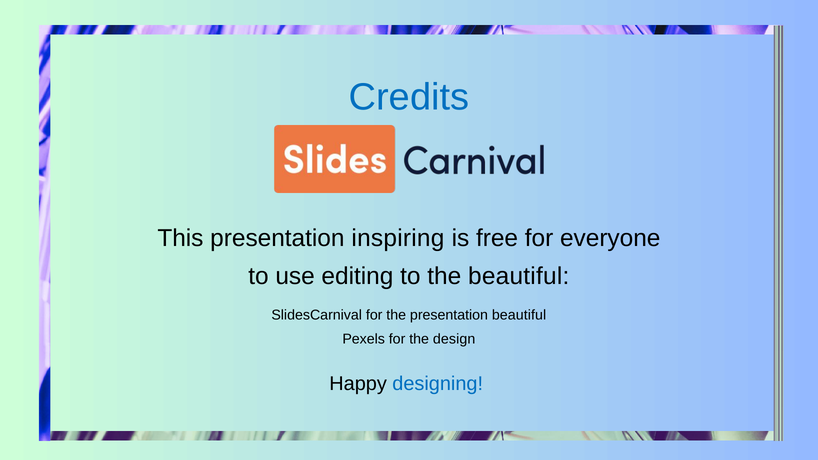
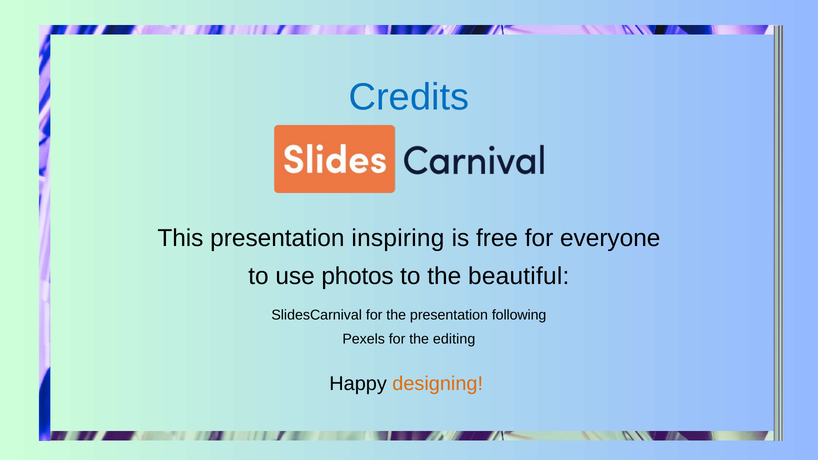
editing: editing -> photos (358, 276)
presentation beautiful: beautiful -> following (519, 315)
design: design -> editing (454, 339)
designing colour: blue -> orange (438, 384)
